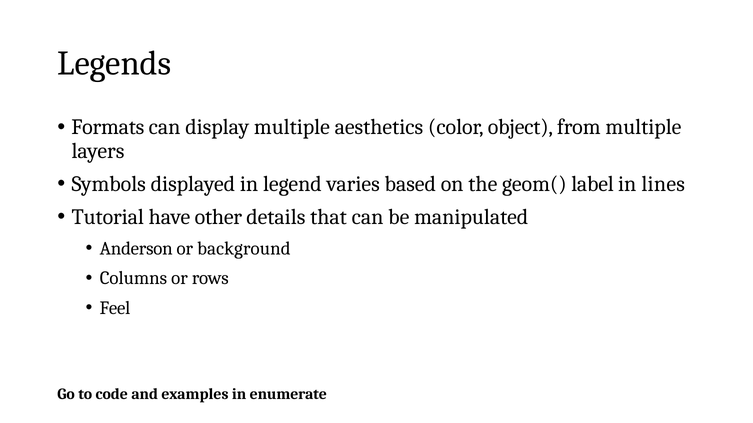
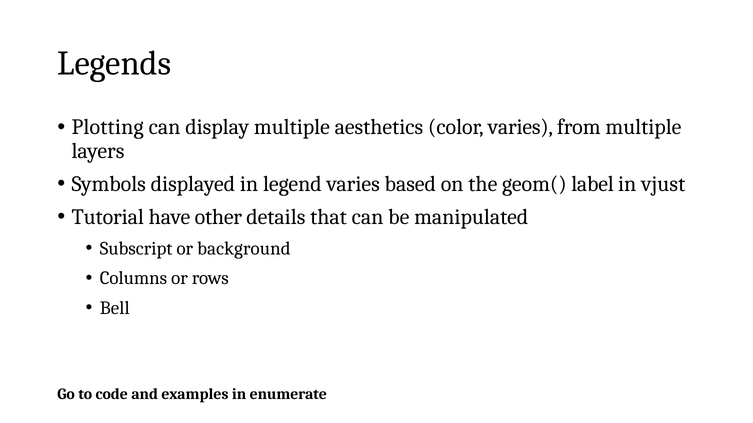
Formats: Formats -> Plotting (108, 127)
color object: object -> varies (520, 127)
lines: lines -> vjust (663, 184)
Anderson: Anderson -> Subscript (136, 249)
Feel: Feel -> Bell (115, 308)
